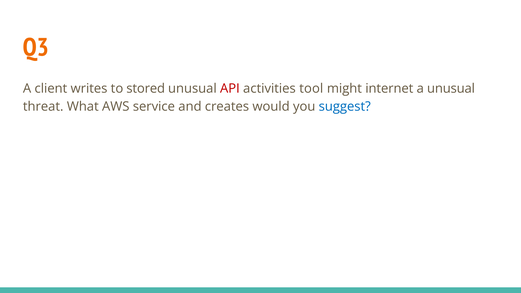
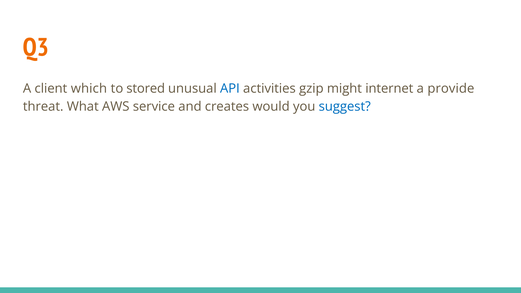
writes: writes -> which (89, 88)
API colour: red -> blue (230, 88)
tool: tool -> gzip (311, 88)
a unusual: unusual -> provide (451, 88)
